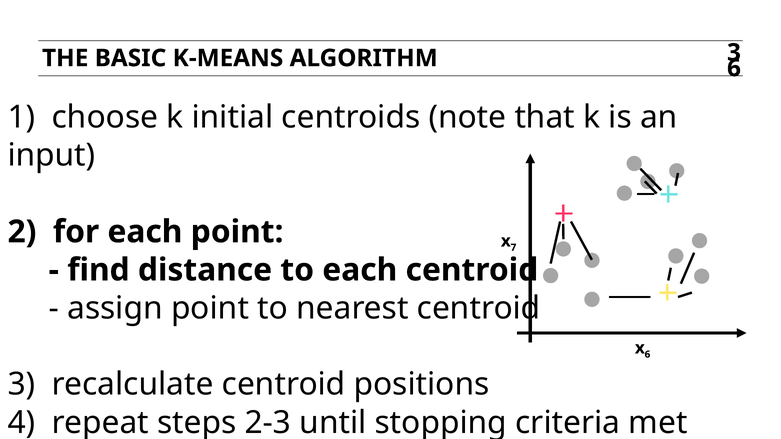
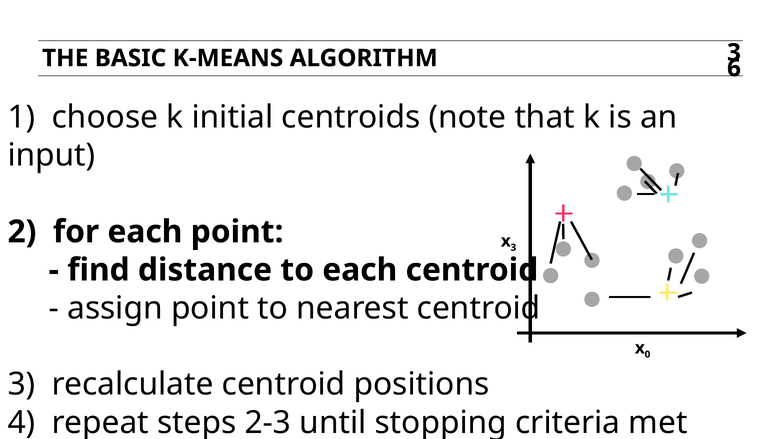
7: 7 -> 3 (513, 247)
6: 6 -> 0 (647, 354)
